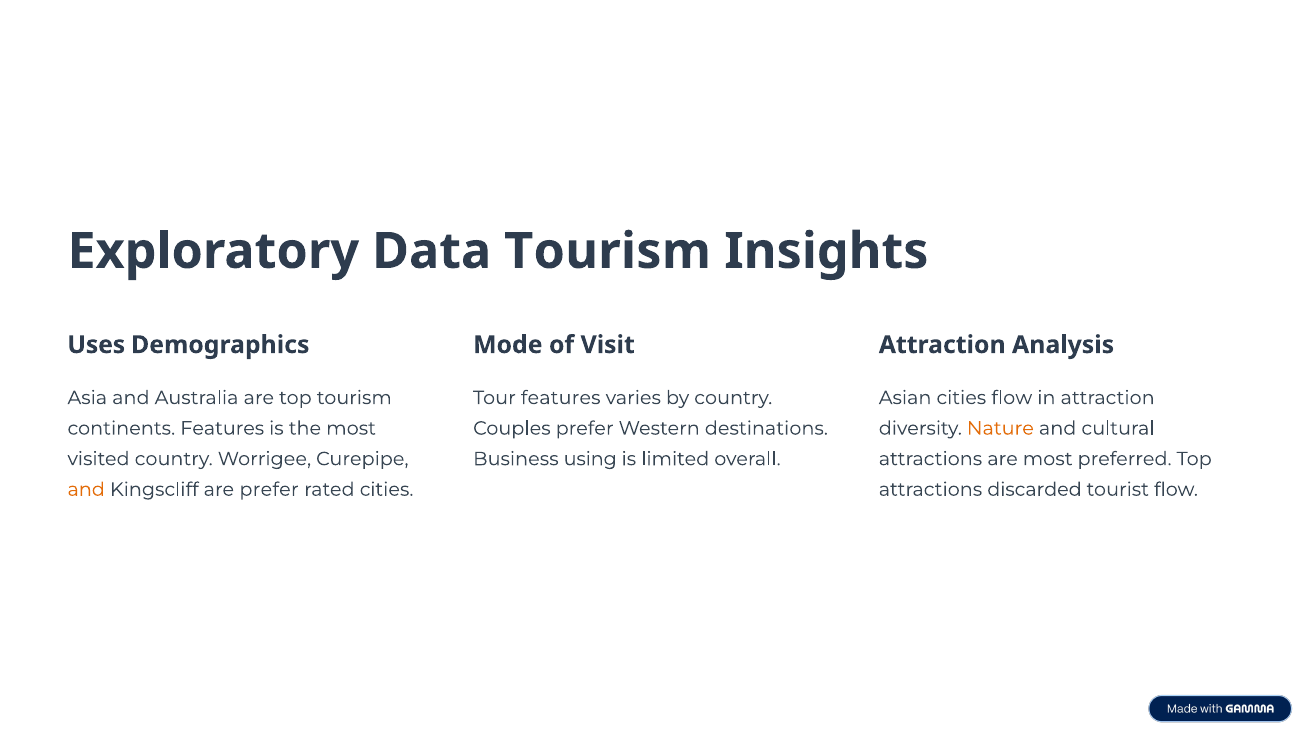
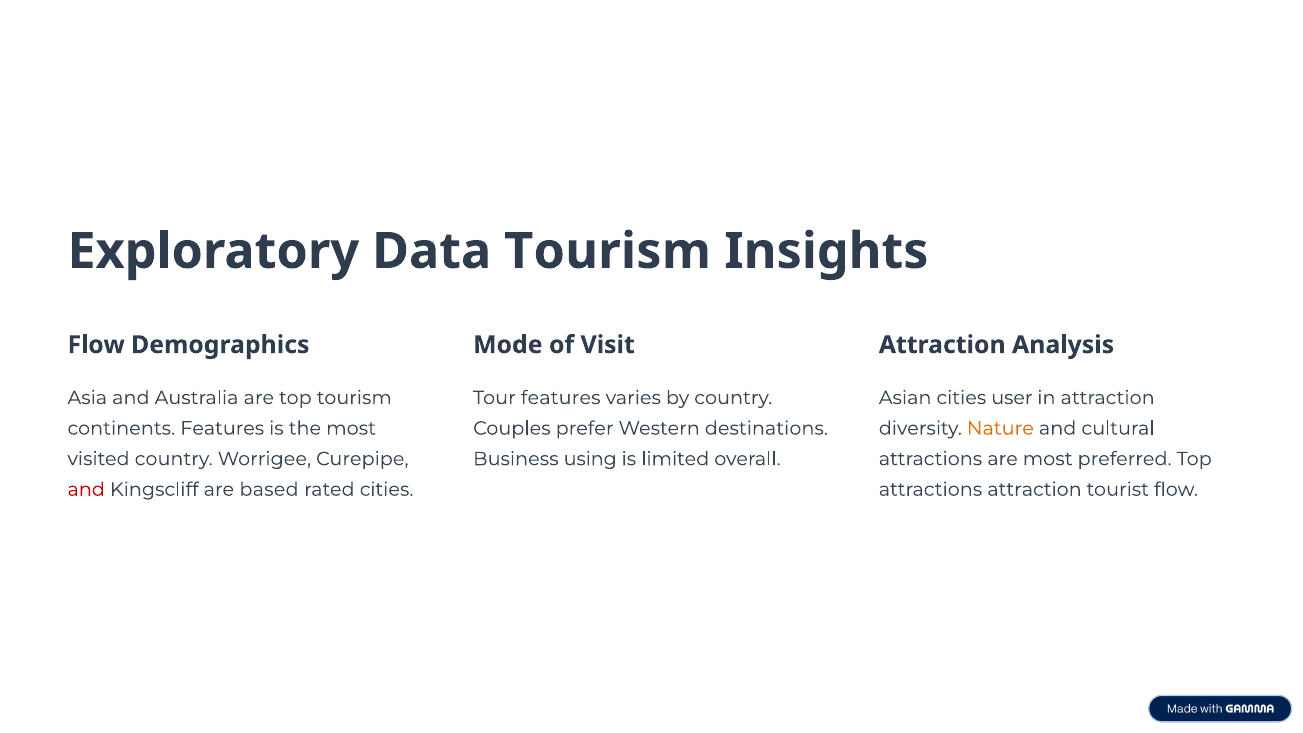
Uses: Uses -> Flow (96, 345)
cities flow: flow -> user (1012, 398)
and colour: orange -> red (86, 489)
are prefer: prefer -> based (269, 489)
attractions discarded: discarded -> attraction (1034, 489)
